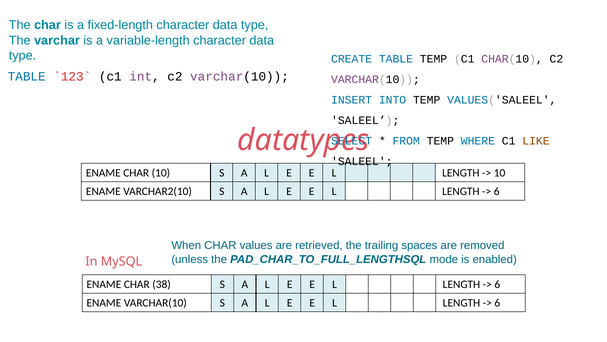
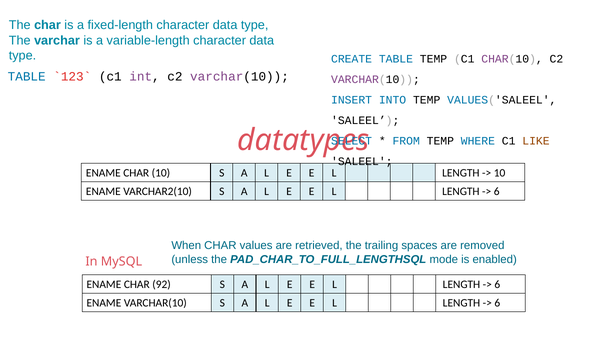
38: 38 -> 92 (162, 284)
